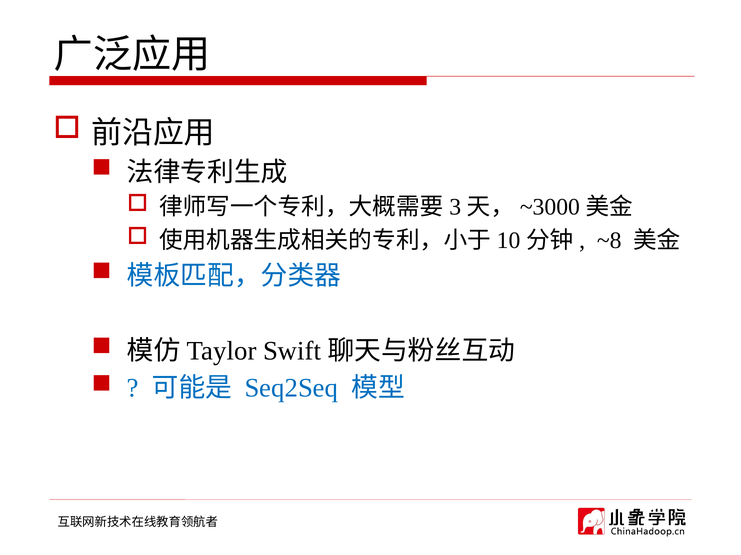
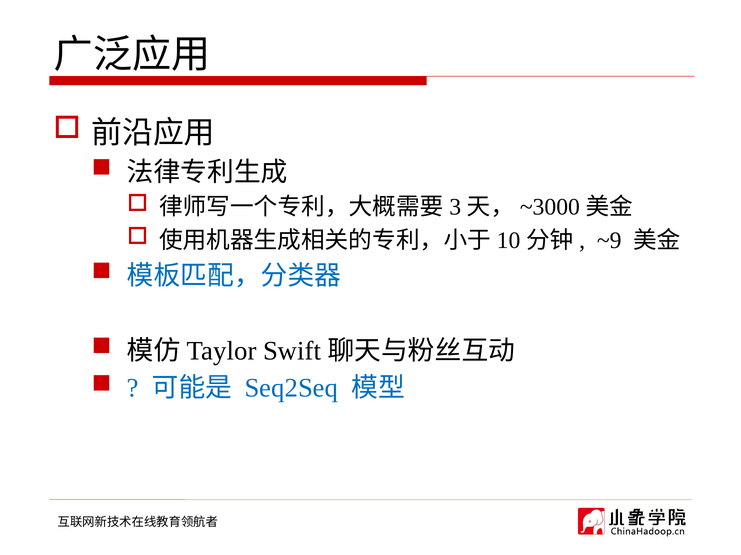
~8: ~8 -> ~9 (609, 241)
